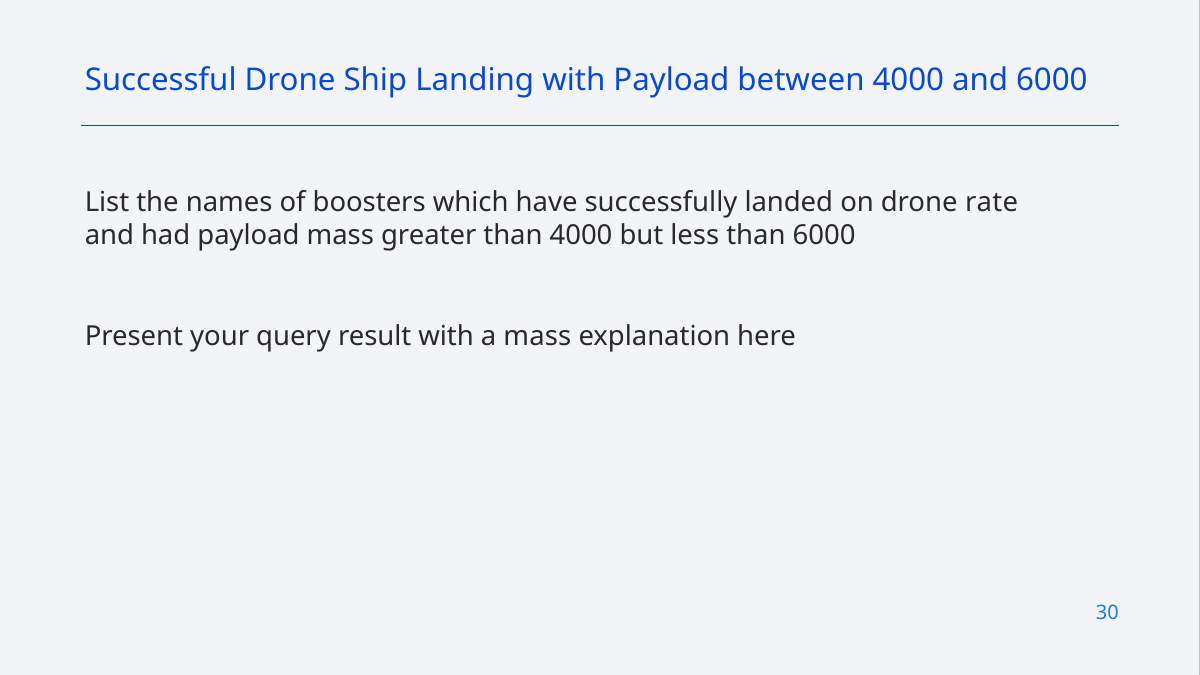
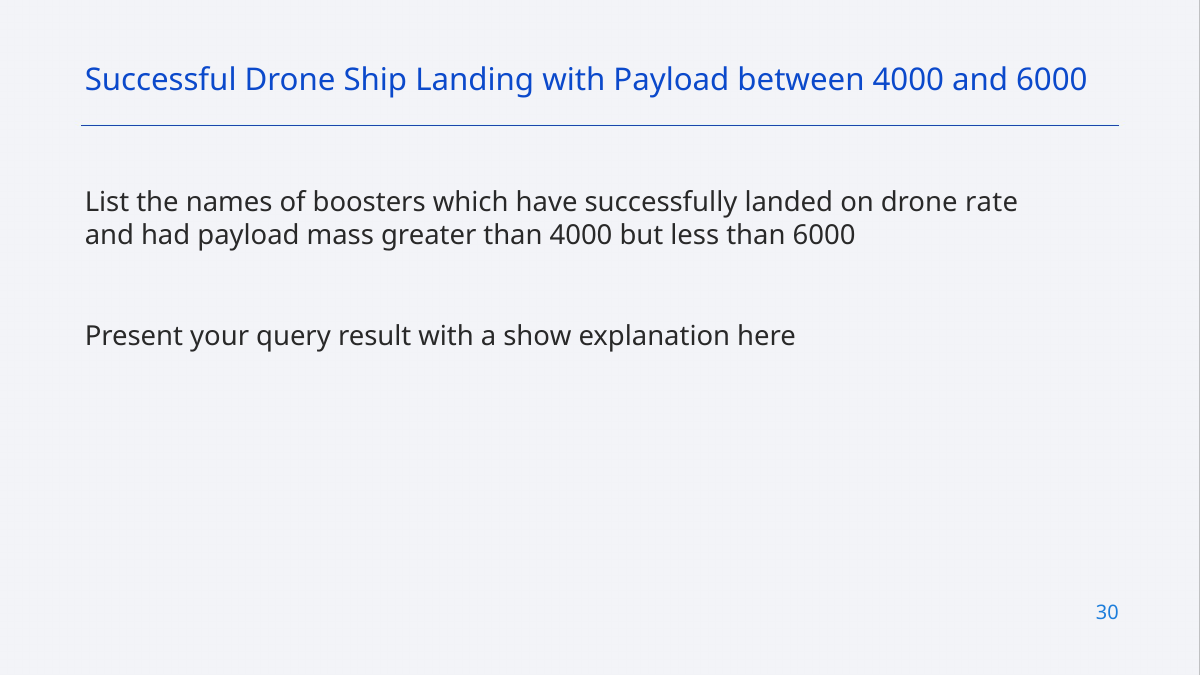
a mass: mass -> show (537, 336)
